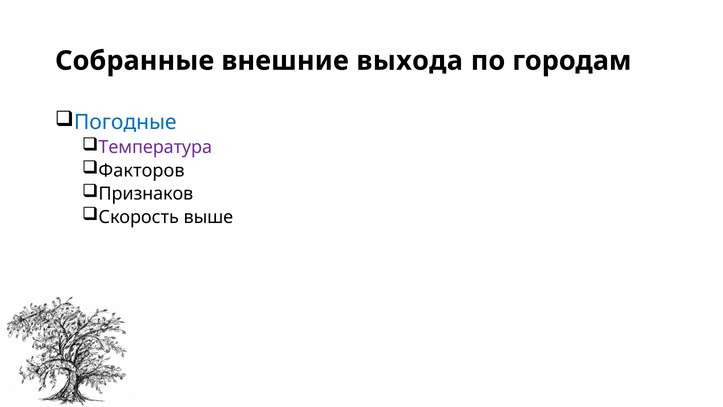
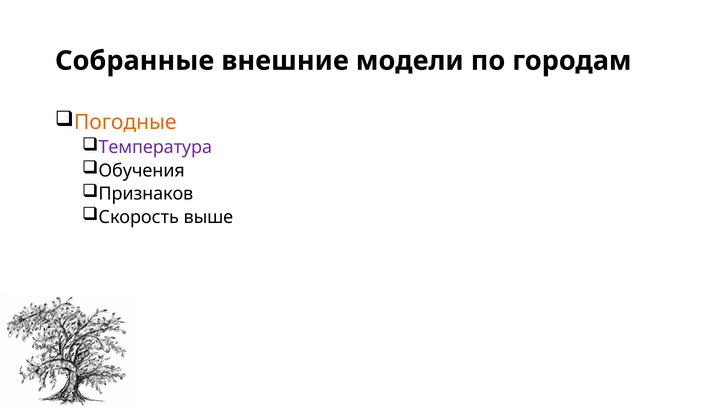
выхода: выхода -> модели (410, 61)
Погодные colour: blue -> orange (125, 122)
Факторов: Факторов -> Обучения (142, 170)
